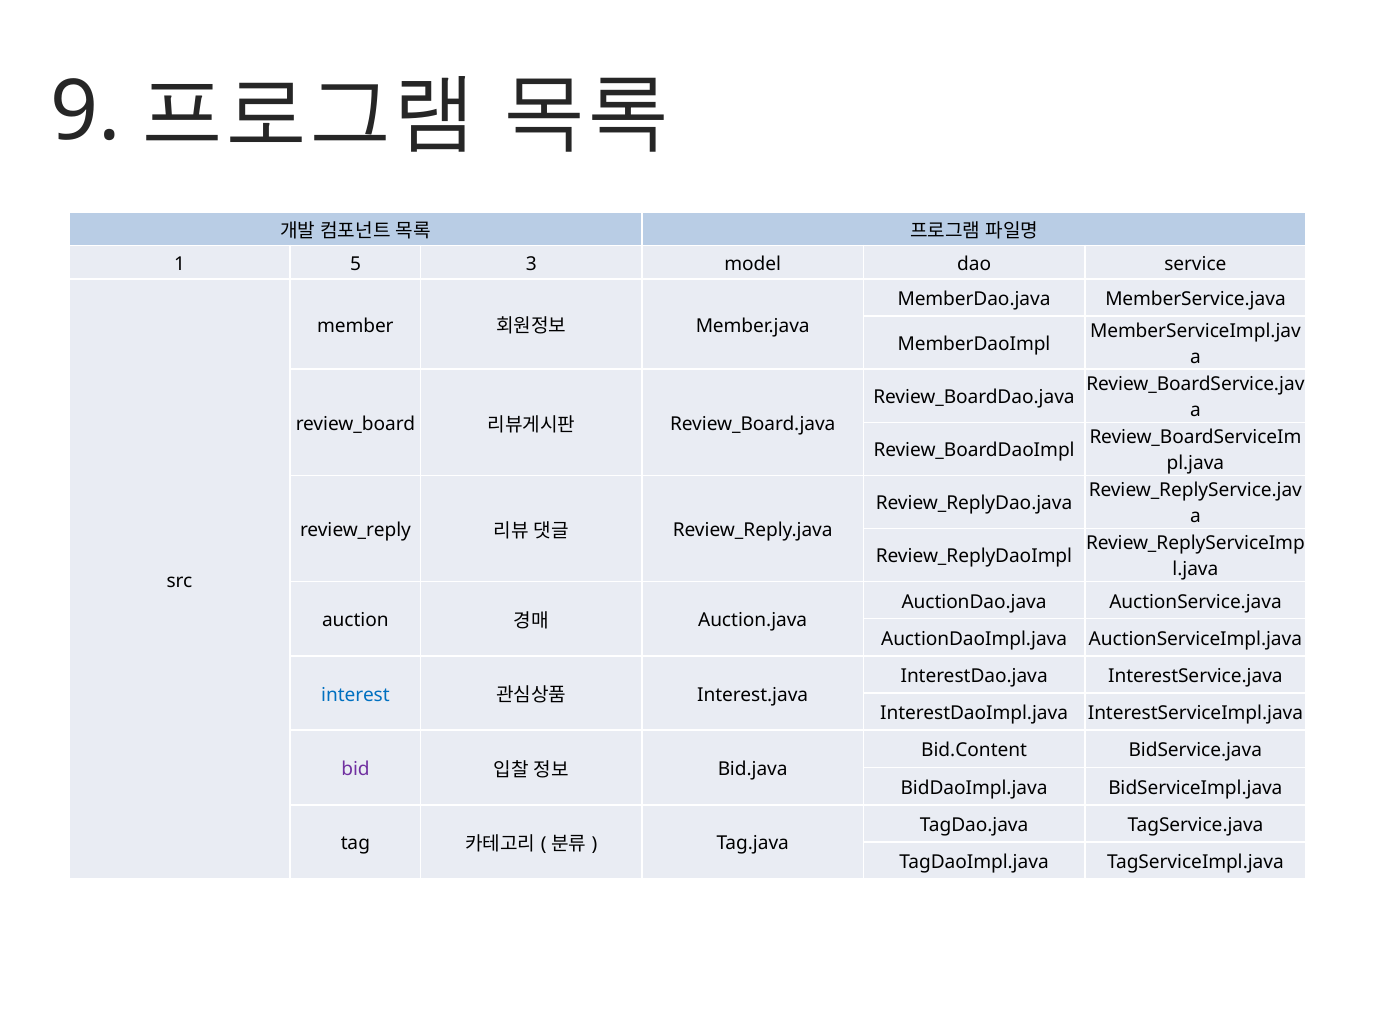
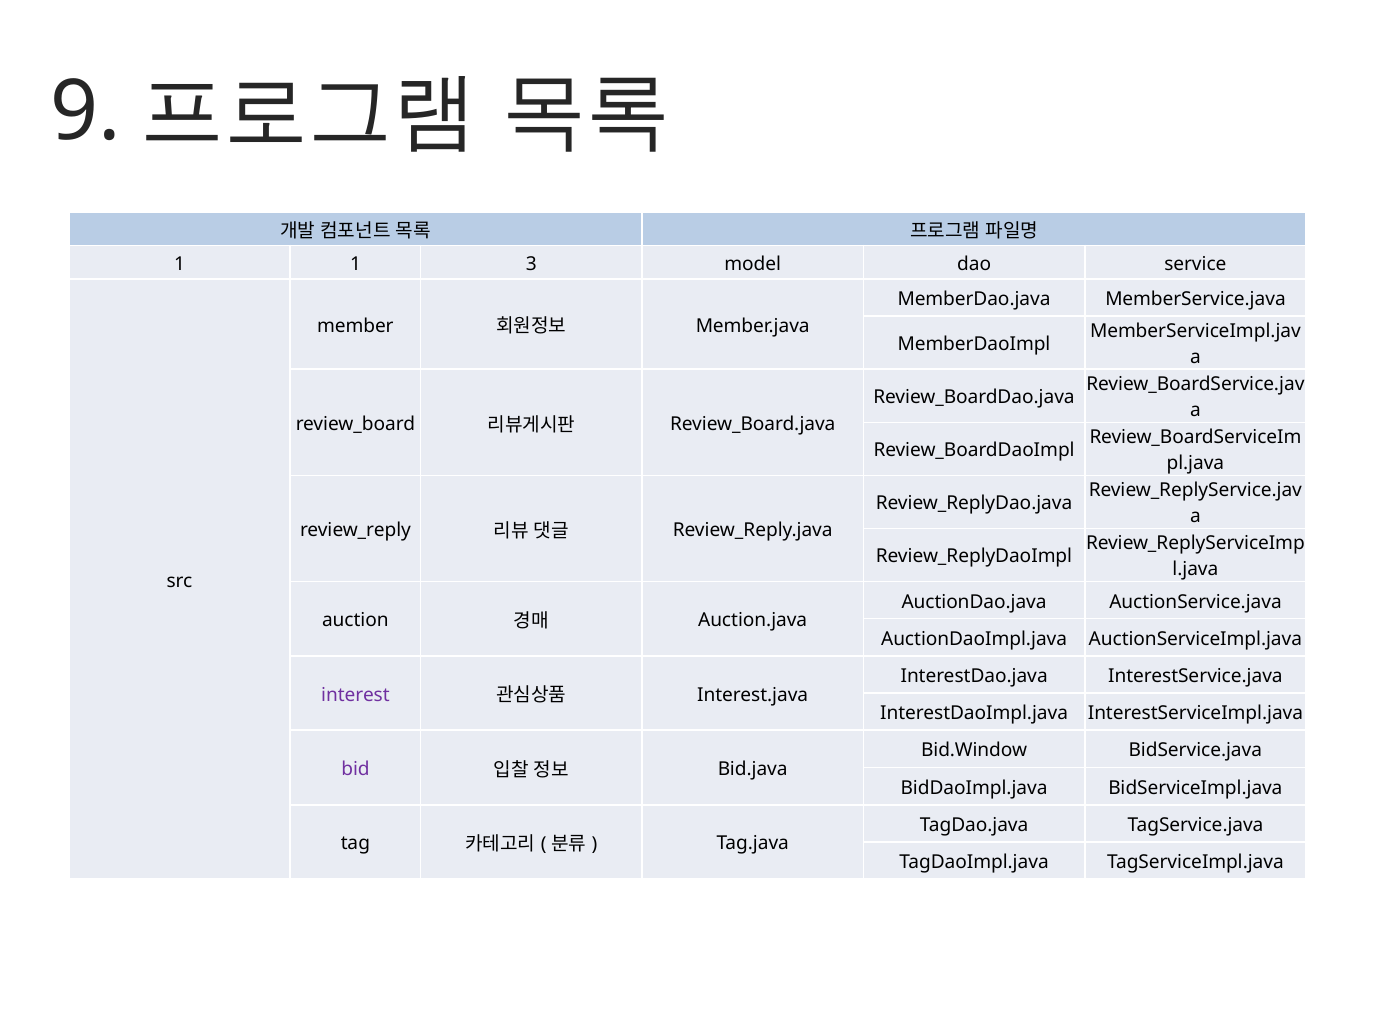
1 5: 5 -> 1 (355, 264)
interest colour: blue -> purple (355, 694)
Bid.Content: Bid.Content -> Bid.Window (974, 750)
